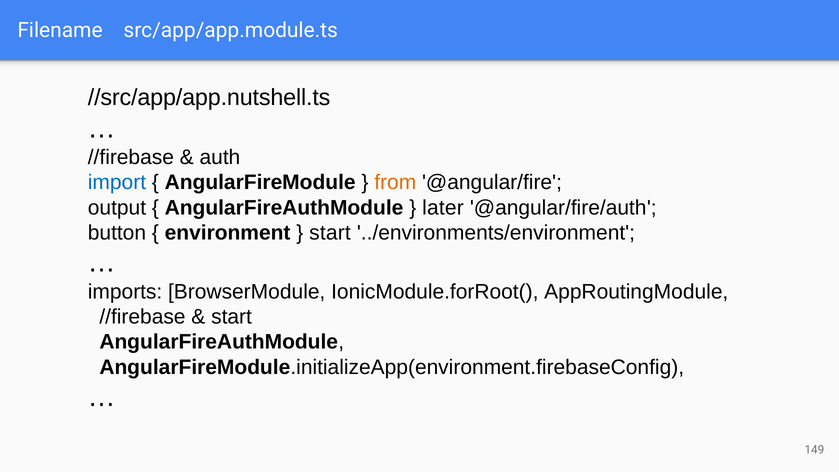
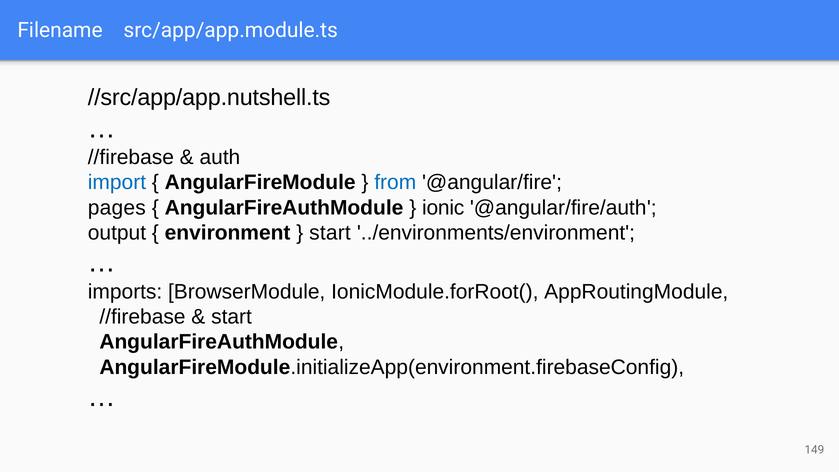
from colour: orange -> blue (395, 182)
output: output -> pages (117, 208)
later: later -> ionic (443, 208)
button: button -> output (117, 233)
